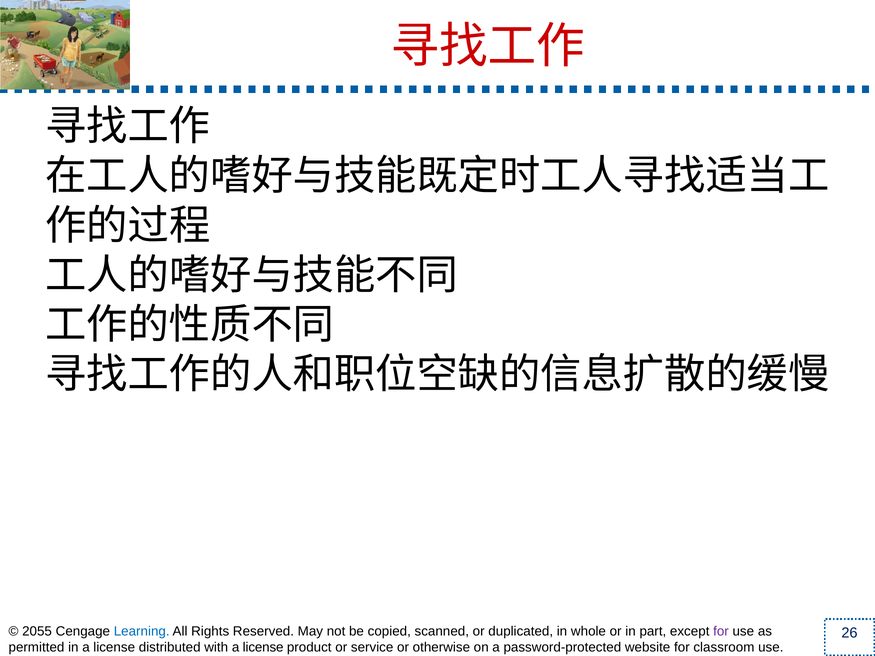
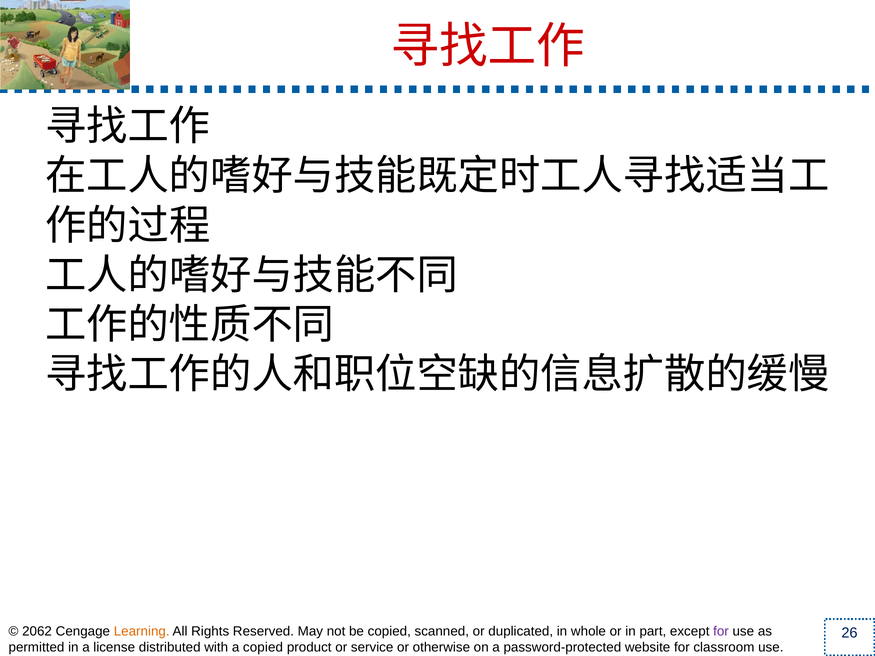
2055: 2055 -> 2062 (37, 632)
Learning colour: blue -> orange (142, 632)
with a license: license -> copied (263, 648)
